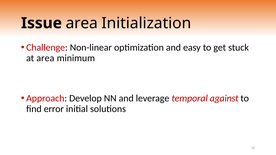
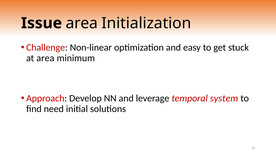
against: against -> system (224, 98)
error: error -> need (54, 109)
